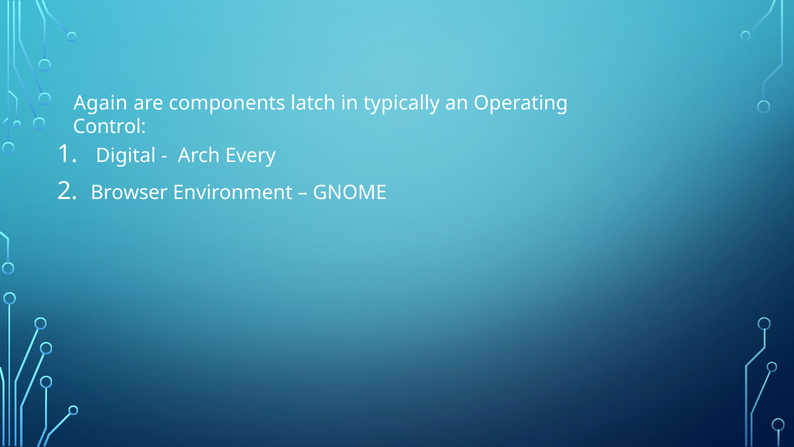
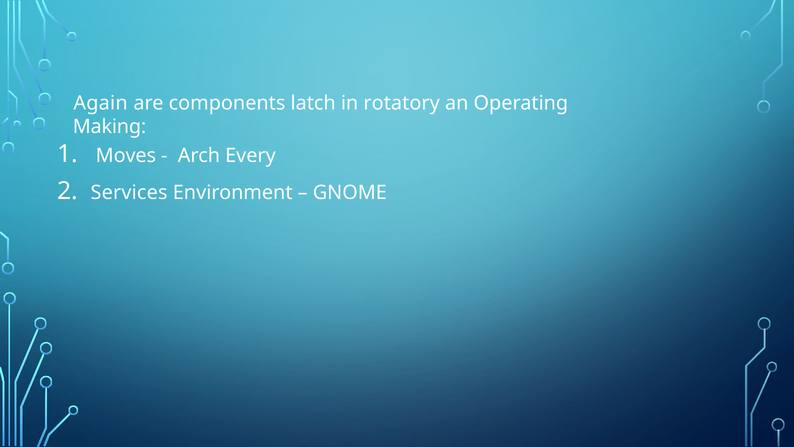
typically: typically -> rotatory (402, 103)
Control: Control -> Making (110, 127)
Digital: Digital -> Moves (126, 156)
Browser: Browser -> Services (129, 193)
